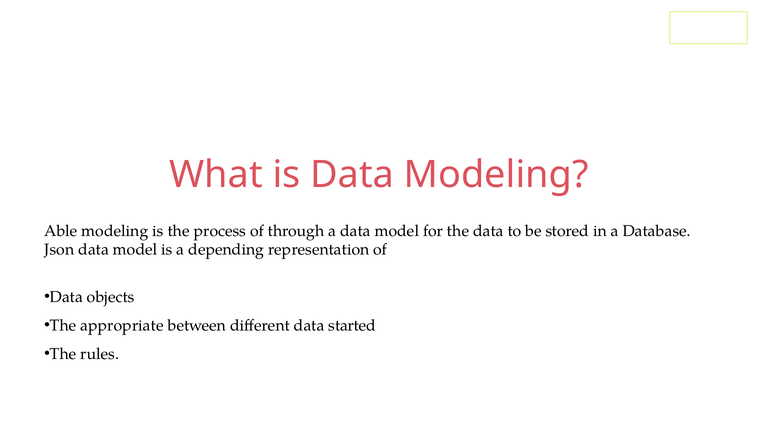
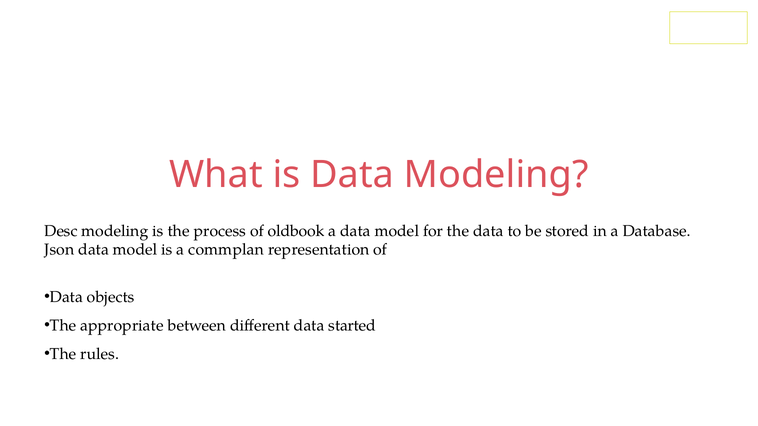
Able: Able -> Desc (61, 231)
through: through -> oldbook (296, 231)
depending: depending -> commplan (226, 250)
